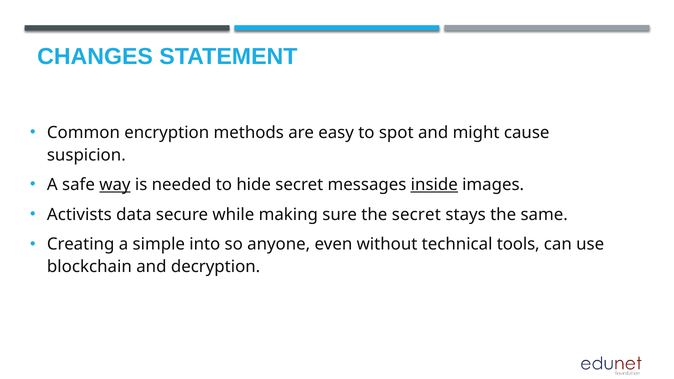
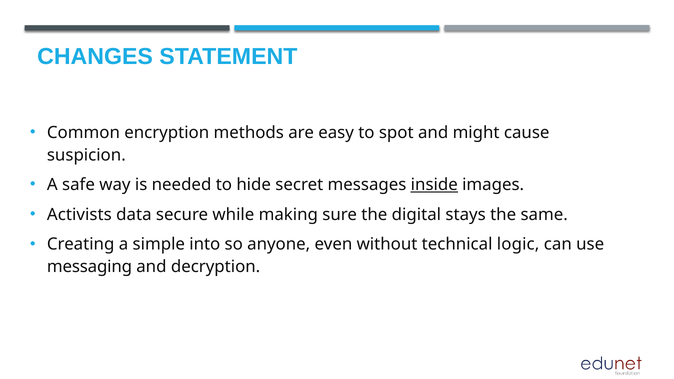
way underline: present -> none (115, 185)
the secret: secret -> digital (416, 215)
tools: tools -> logic (518, 244)
blockchain: blockchain -> messaging (90, 267)
